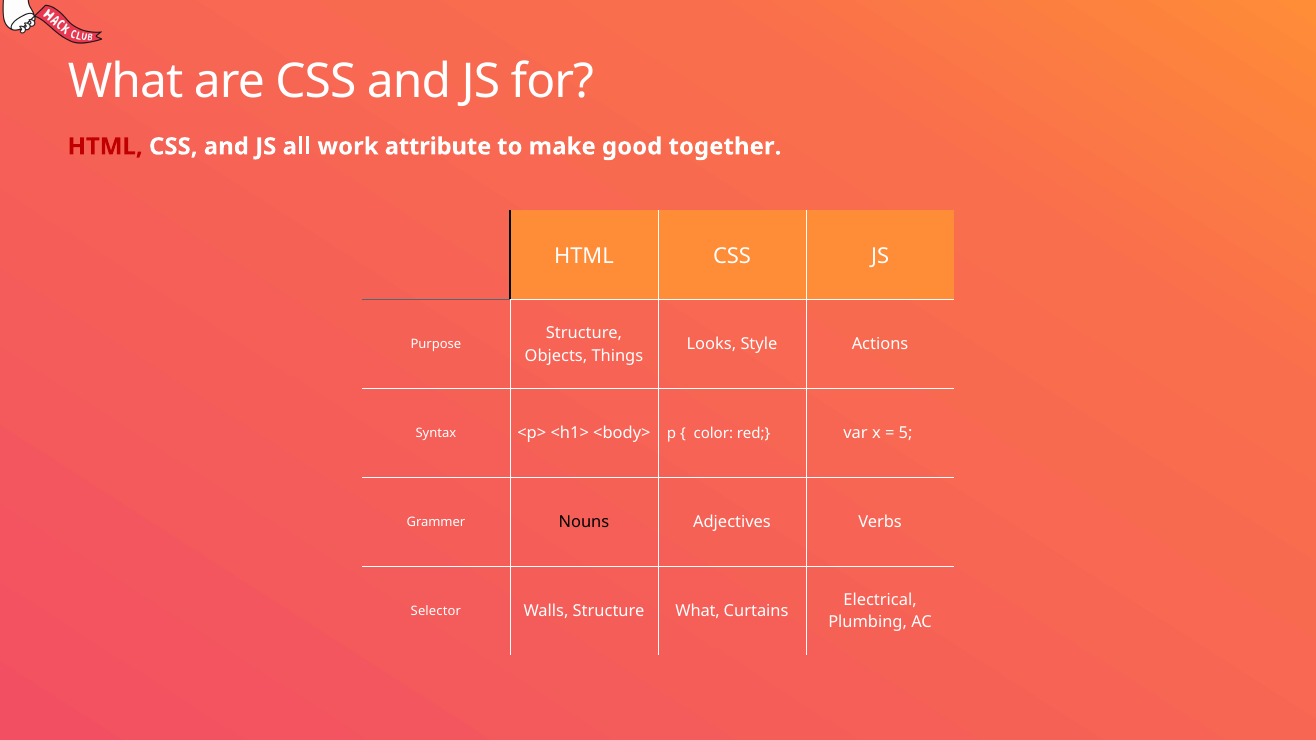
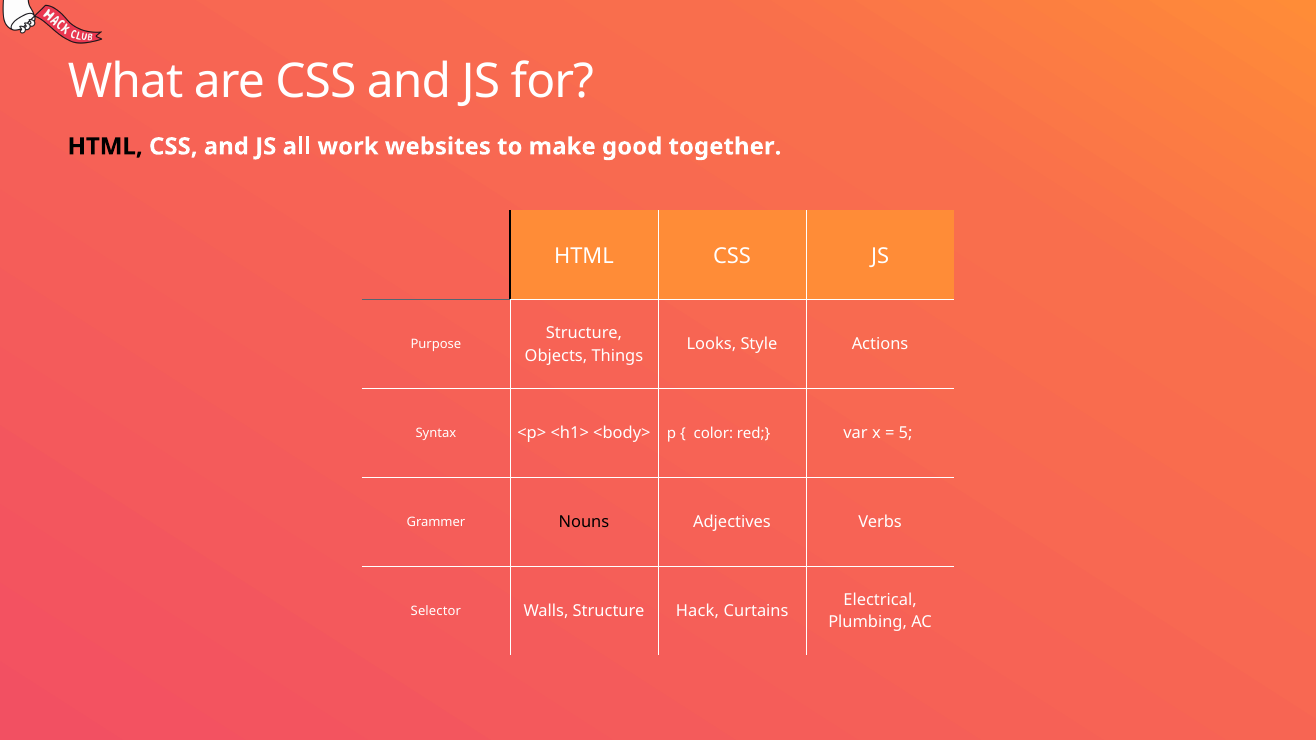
HTML colour: red -> black (105, 147)
attribute: attribute -> websites (438, 147)
Structure What: What -> Hack (697, 611)
